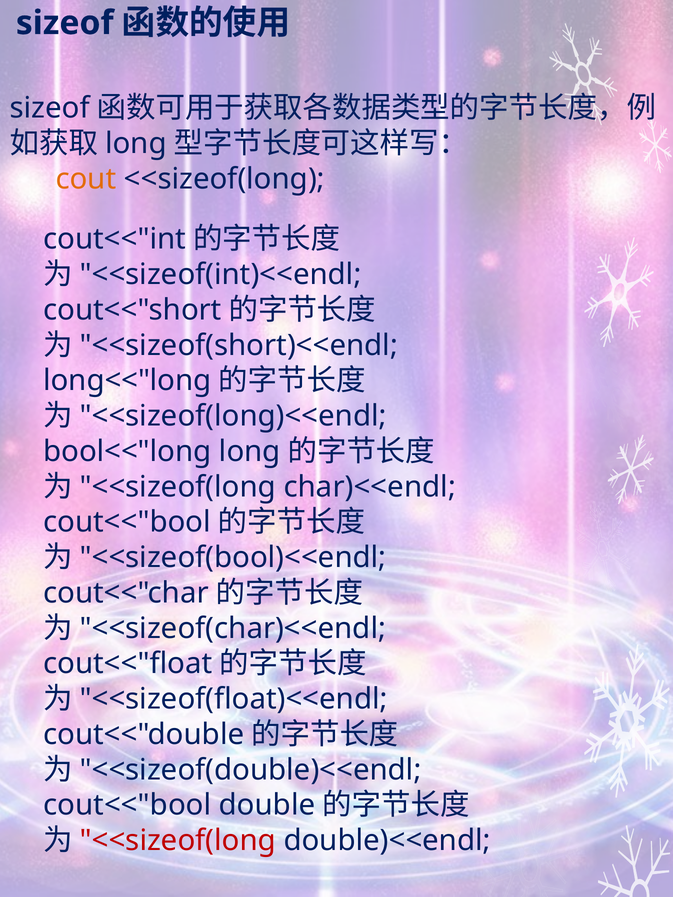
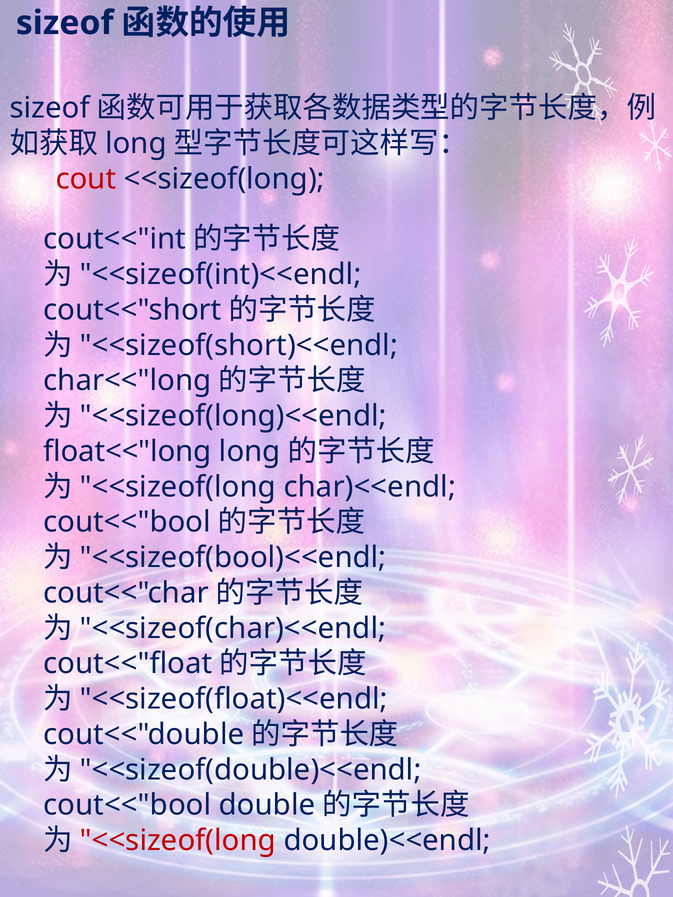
cout colour: orange -> red (86, 179)
long<<"long: long<<"long -> char<<"long (127, 381)
bool<<"long: bool<<"long -> float<<"long (127, 452)
